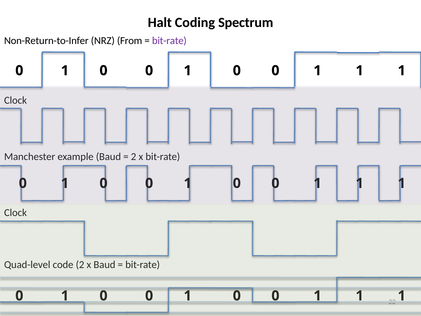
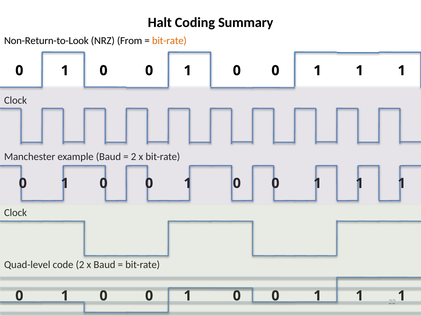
Spectrum: Spectrum -> Summary (246, 23)
Non-Return-to-Infer: Non-Return-to-Infer -> Non-Return-to-Look (46, 41)
bit-rate colour: purple -> orange (169, 41)
